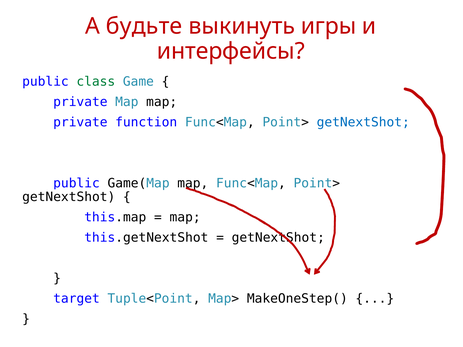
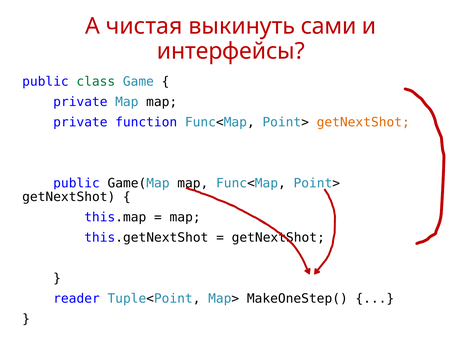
будьте: будьте -> чистая (144, 26)
игры: игры -> сами (329, 26)
getNextShot colour: blue -> orange (363, 122)
target: target -> reader (76, 299)
